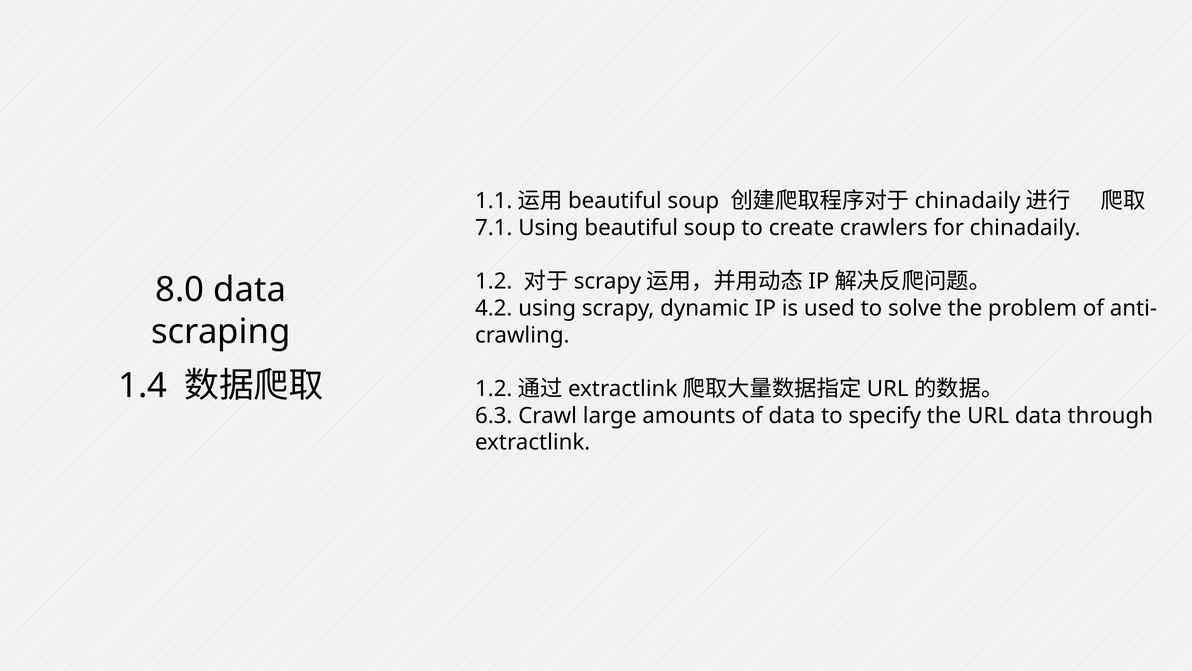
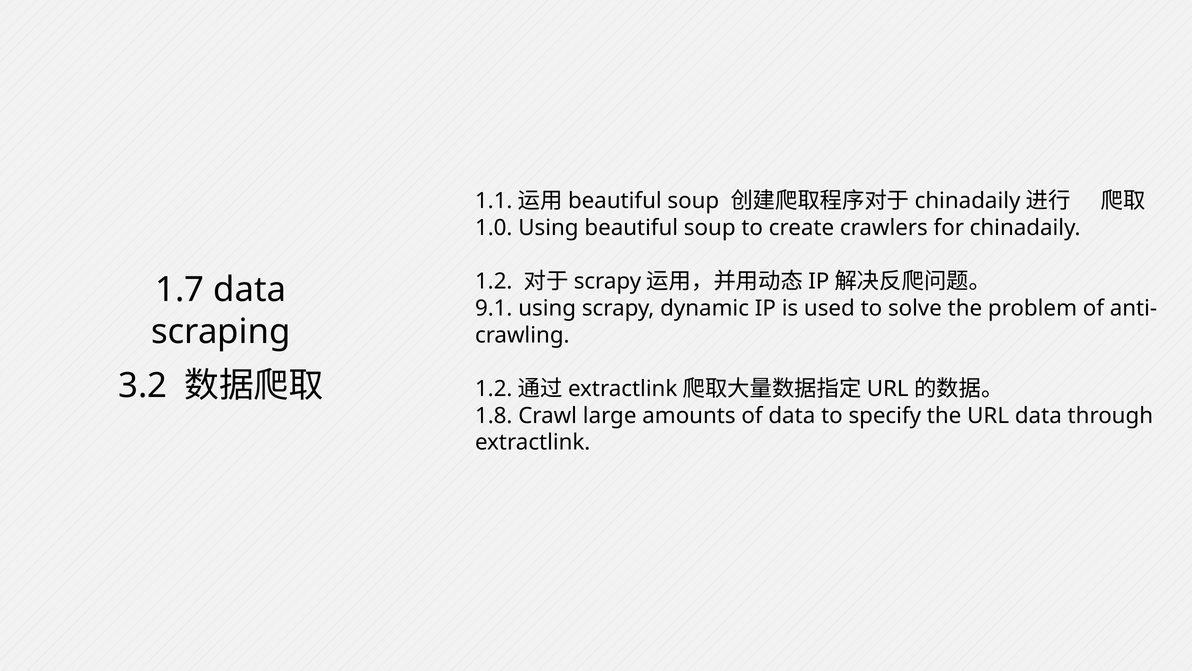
7.1: 7.1 -> 1.0 (494, 228)
8.0: 8.0 -> 1.7 (180, 290)
4.2: 4.2 -> 9.1 (494, 308)
1.4: 1.4 -> 3.2 (143, 385)
6.3: 6.3 -> 1.8 (494, 415)
